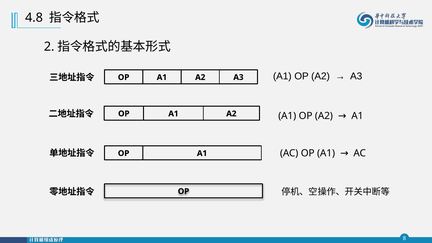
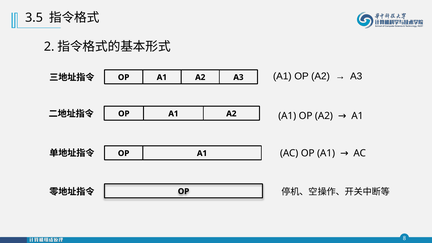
4.8: 4.8 -> 3.5 (34, 18)
